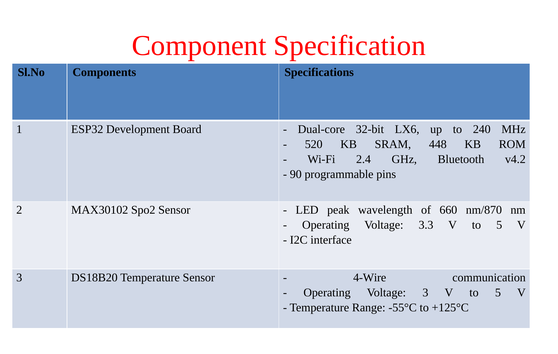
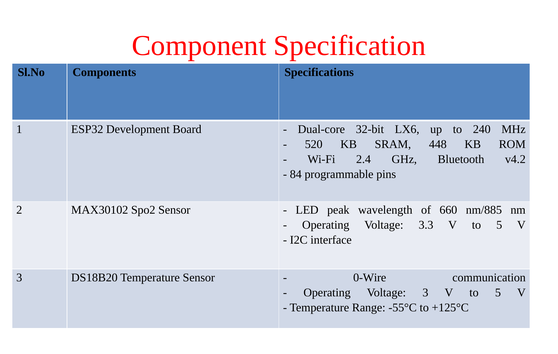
90: 90 -> 84 (296, 174)
nm/870: nm/870 -> nm/885 (484, 210)
4-Wire: 4-Wire -> 0-Wire (370, 278)
